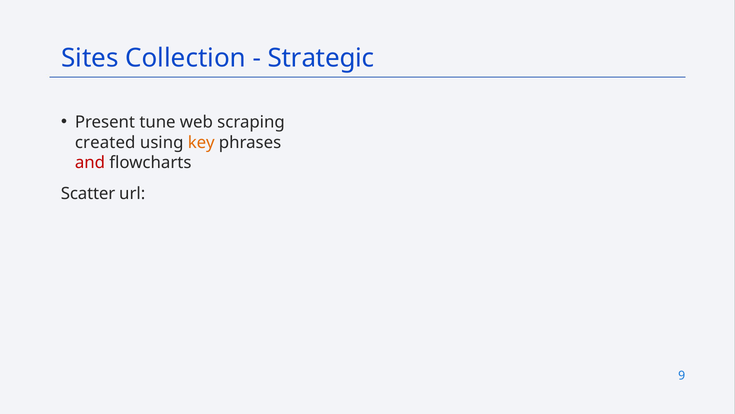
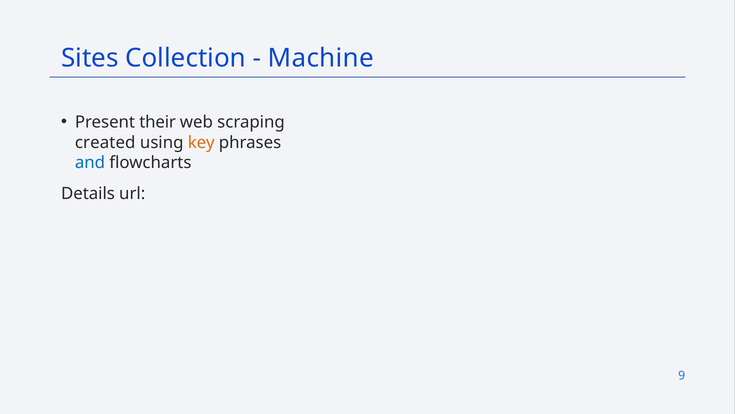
Strategic: Strategic -> Machine (321, 58)
tune: tune -> their (158, 122)
and colour: red -> blue (90, 163)
Scatter: Scatter -> Details (88, 193)
